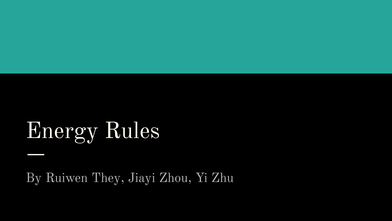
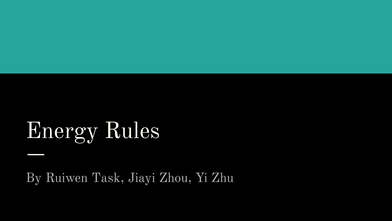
They: They -> Task (108, 177)
